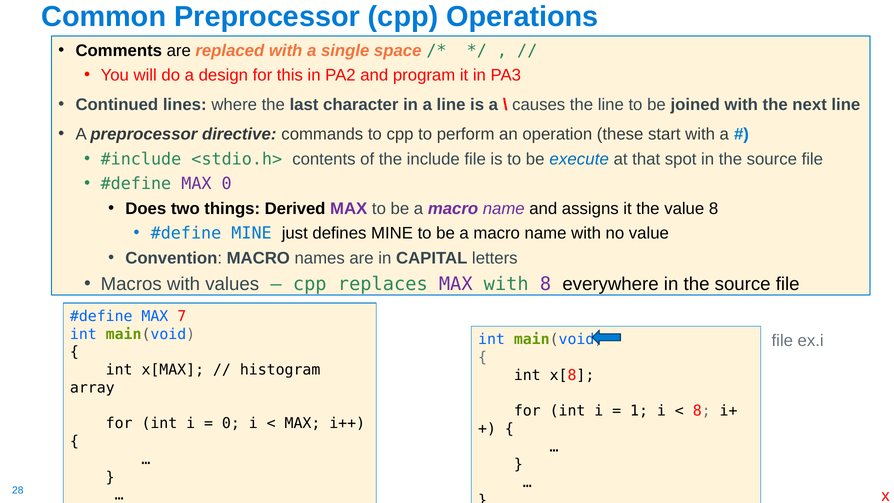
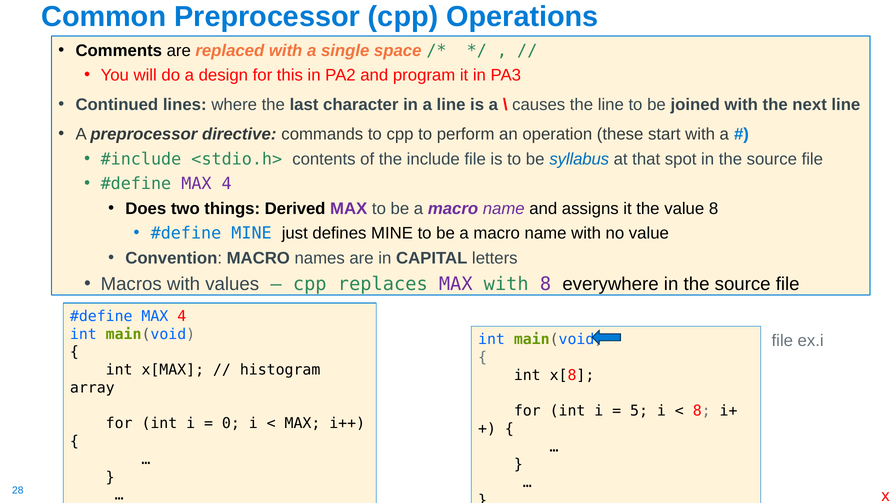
execute: execute -> syllabus (579, 159)
0: 0 -> 4 (227, 184)
7: 7 -> 4 (182, 316)
1: 1 -> 5 (639, 411)
